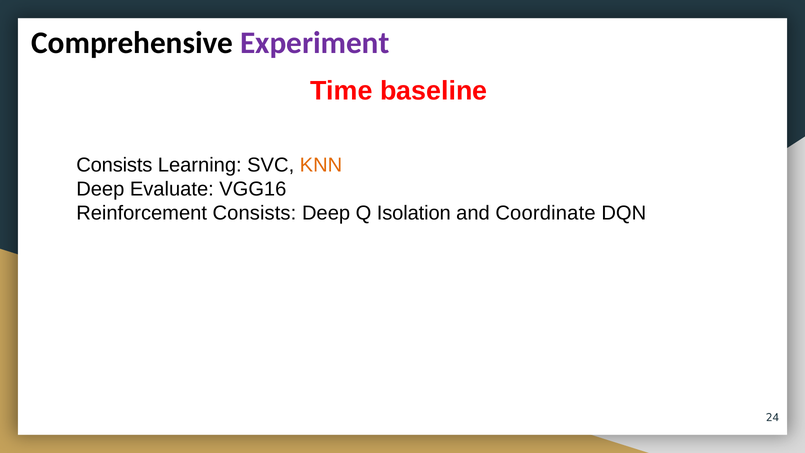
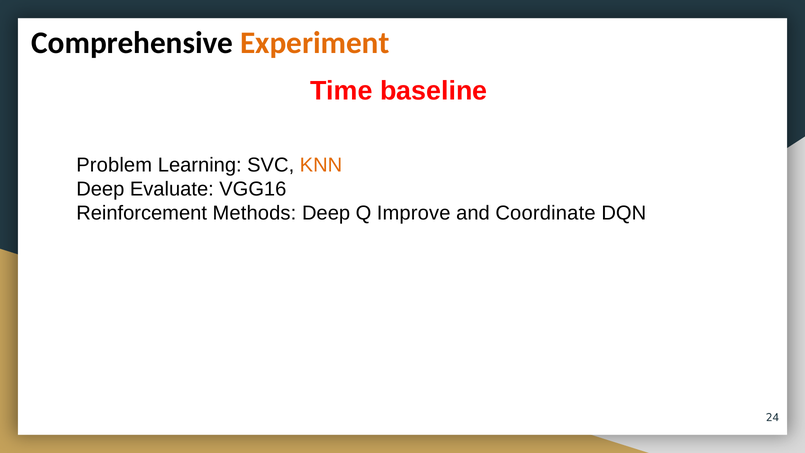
Experiment colour: purple -> orange (315, 43)
Consists: Consists -> Problem (114, 165)
Reinforcement Consists: Consists -> Methods (254, 213)
Isolation: Isolation -> Improve (414, 213)
